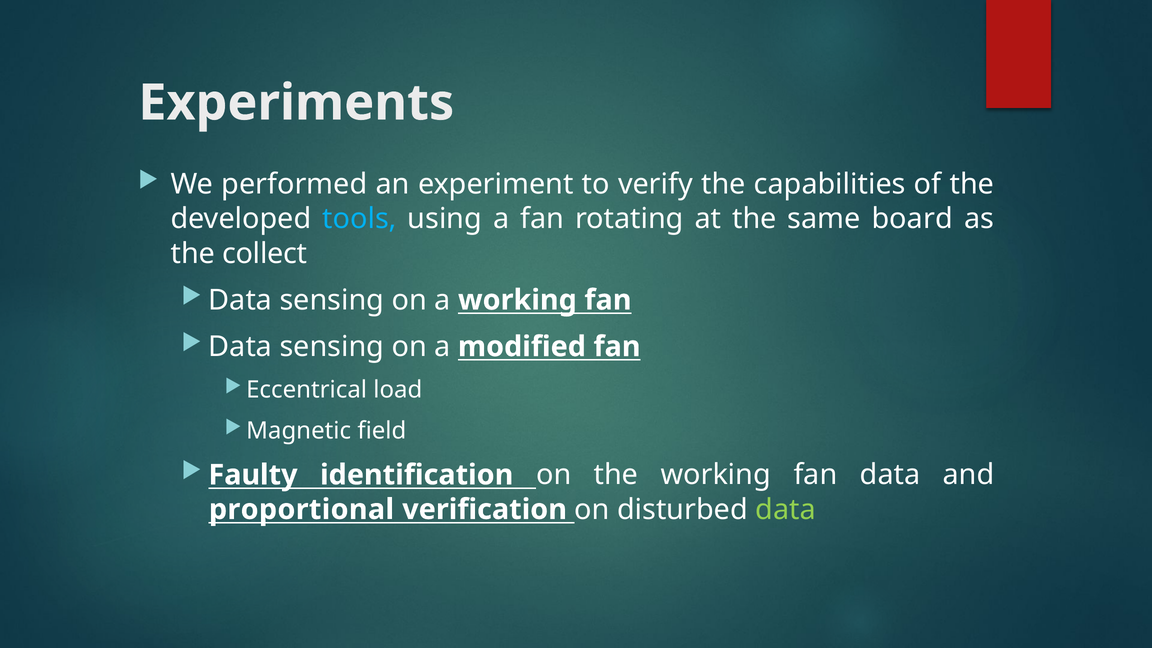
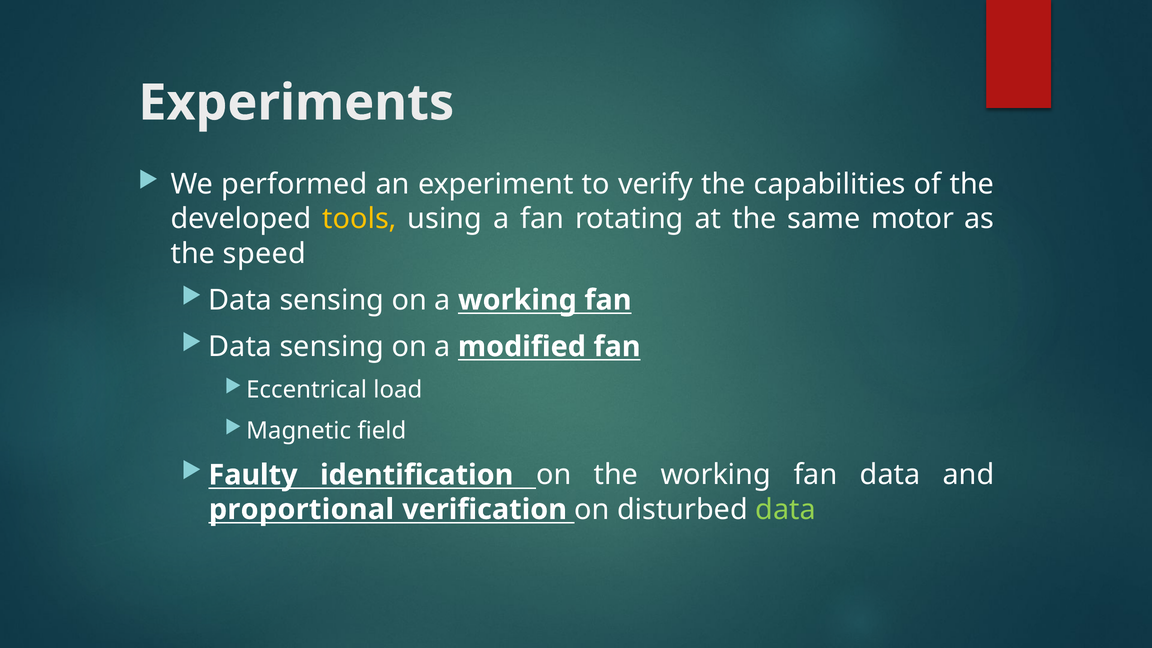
tools colour: light blue -> yellow (359, 219)
board: board -> motor (912, 219)
collect: collect -> speed (264, 254)
